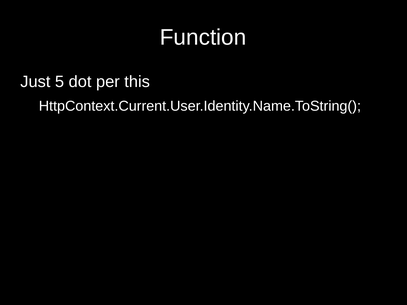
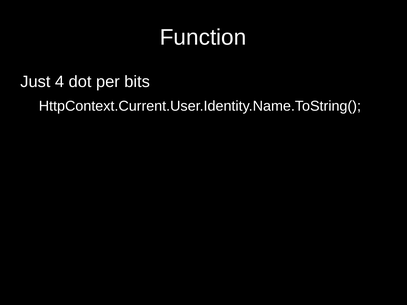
5: 5 -> 4 (60, 82)
this: this -> bits (137, 82)
